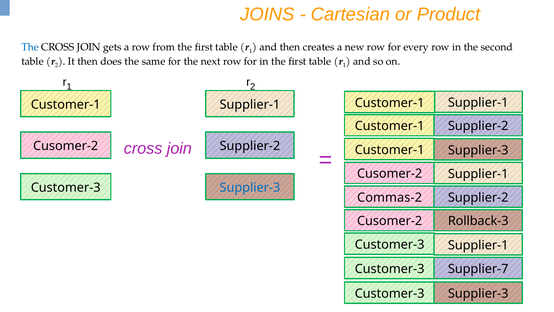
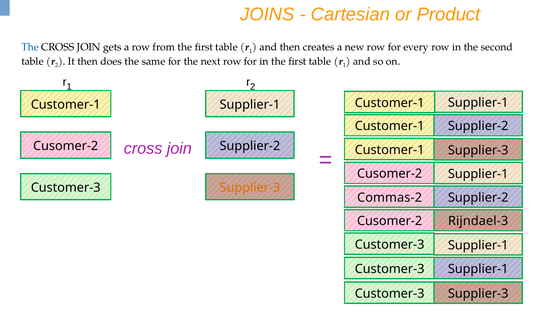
Supplier-3 colour: blue -> orange (250, 187)
Rollback-3: Rollback-3 -> Rijndael-3 (478, 221)
Supplier-7: Supplier-7 -> Supplier-1 (478, 269)
